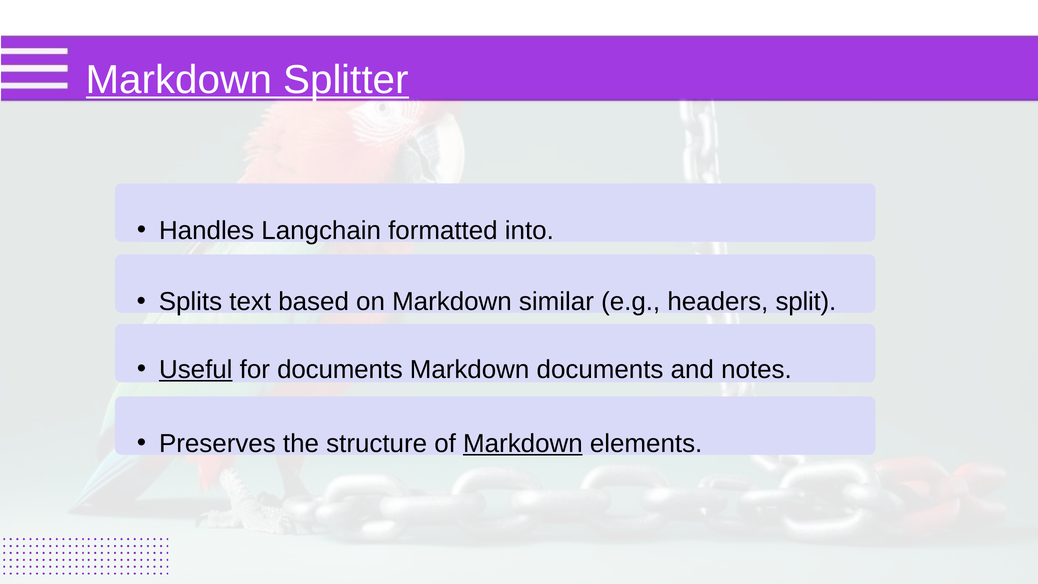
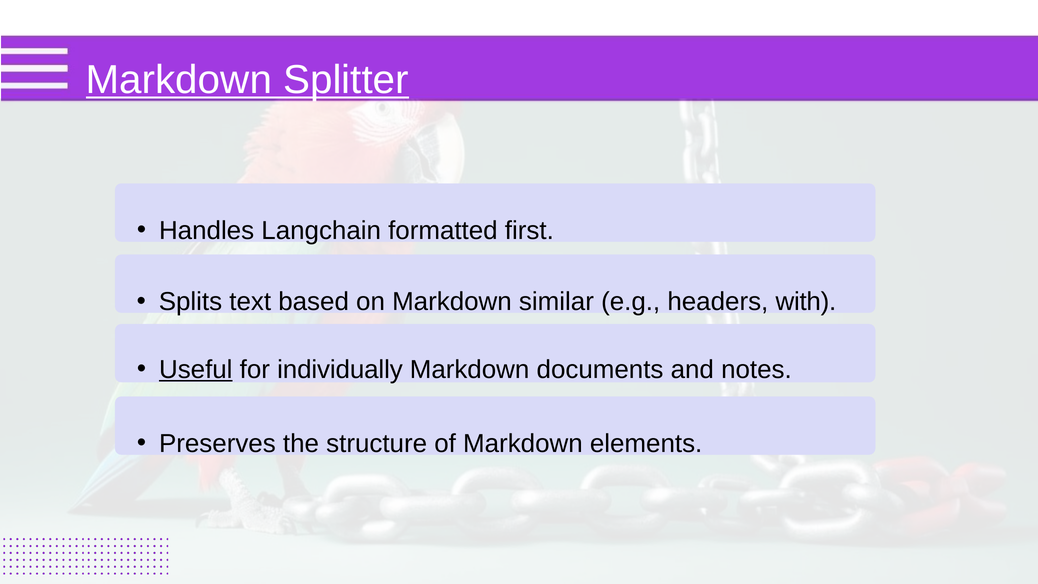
into: into -> first (529, 231)
split: split -> with (806, 302)
for documents: documents -> individually (340, 370)
Markdown underline: present -> none (523, 444)
